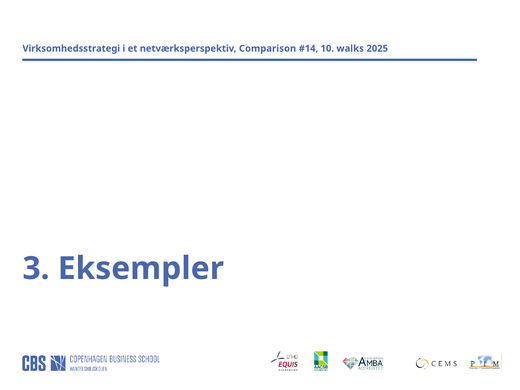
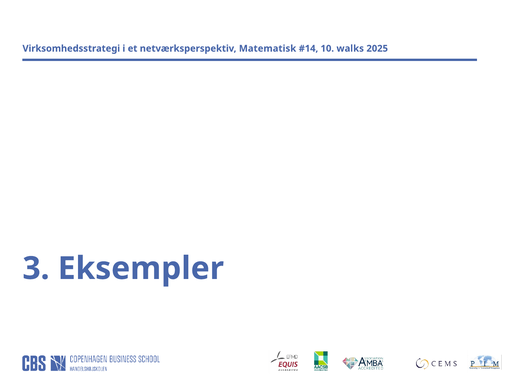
Comparison: Comparison -> Matematisk (268, 49)
